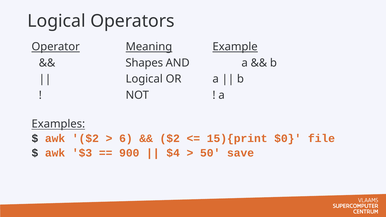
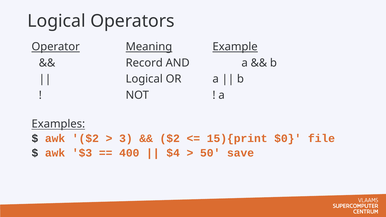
Shapes: Shapes -> Record (144, 63)
6: 6 -> 3 (126, 139)
900: 900 -> 400 (129, 153)
